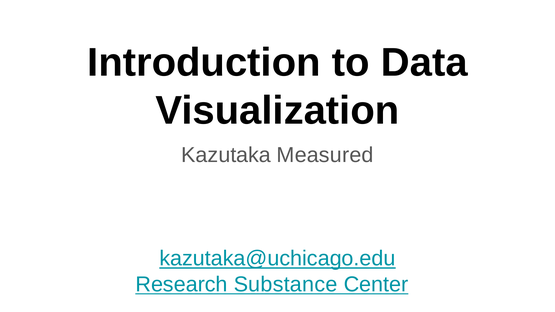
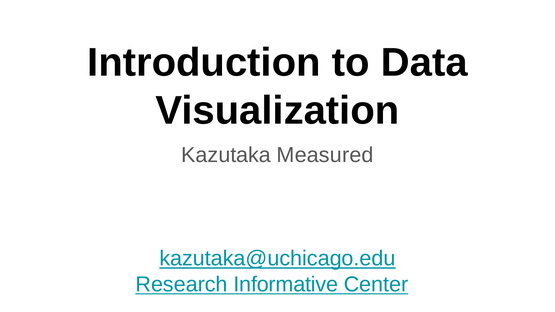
Substance: Substance -> Informative (286, 285)
